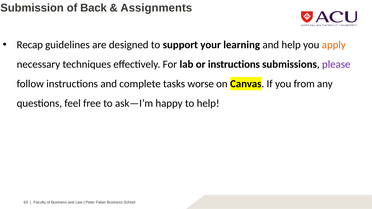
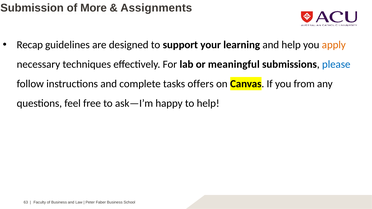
Back: Back -> More (94, 8)
or instructions: instructions -> meaningful (234, 64)
please colour: purple -> blue (336, 64)
worse: worse -> offers (201, 84)
